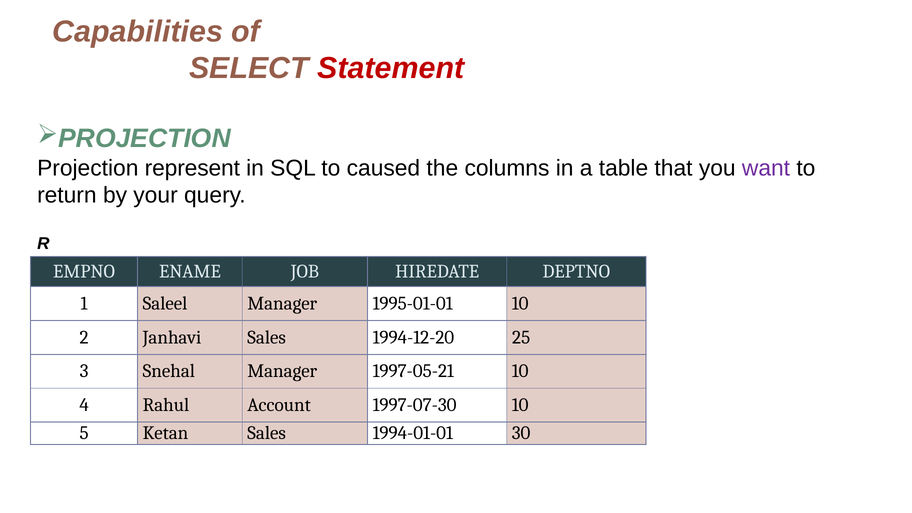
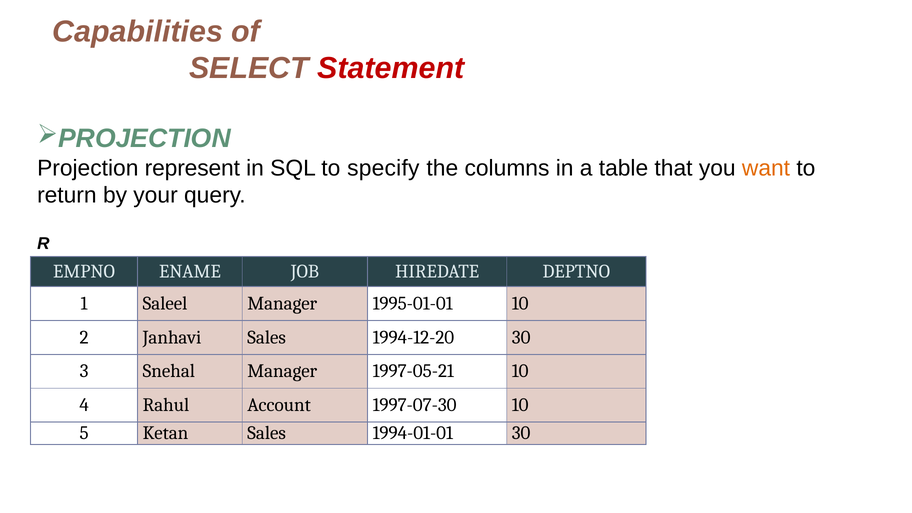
caused: caused -> specify (383, 168)
want colour: purple -> orange (766, 168)
1994-12-20 25: 25 -> 30 (521, 337)
